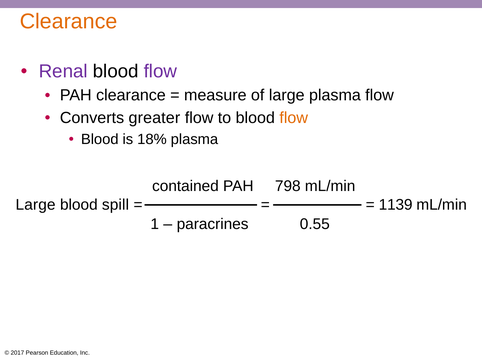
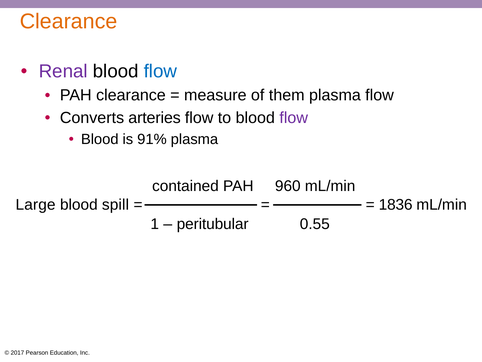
flow colour: purple -> blue (160, 71)
of large: large -> them (287, 95)
greater: greater -> arteries (155, 118)
flow colour: orange -> purple (294, 118)
18%: 18% -> 91% (152, 139)
798: 798 -> 960 (288, 186)
1139: 1139 -> 1836 (396, 204)
paracrines: paracrines -> peritubular (213, 224)
